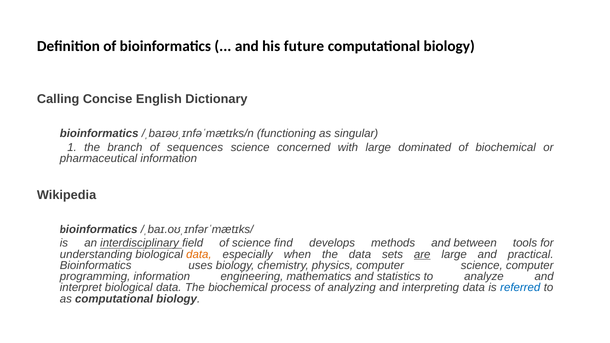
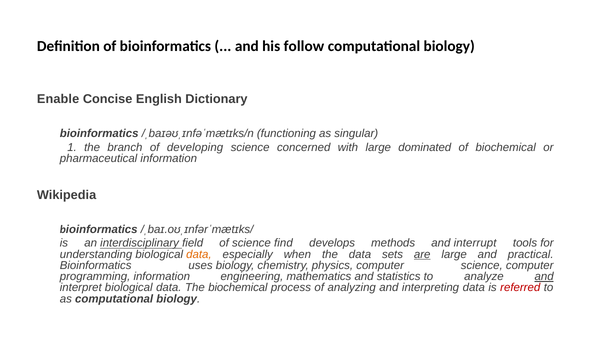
future: future -> follow (304, 46)
Calling: Calling -> Enable (58, 99)
sequences: sequences -> developing (195, 147)
between: between -> interrupt (475, 243)
and underline: none -> present (544, 277)
referred colour: blue -> red (520, 288)
